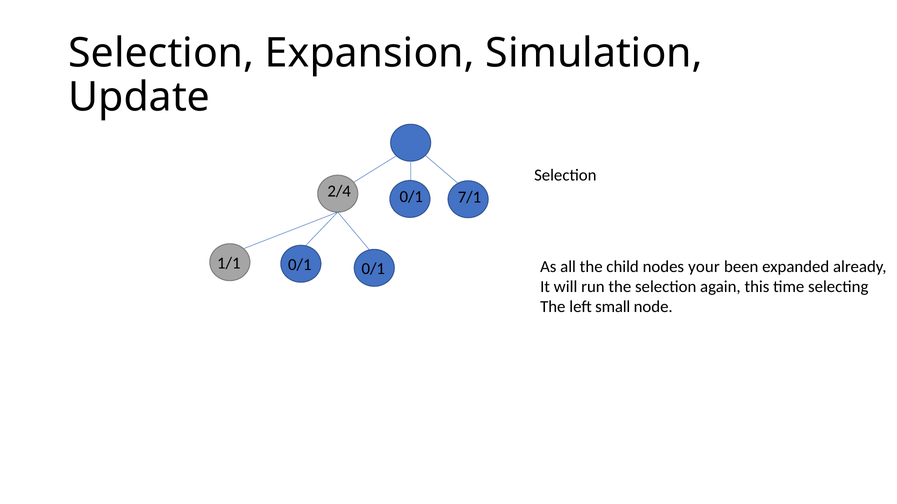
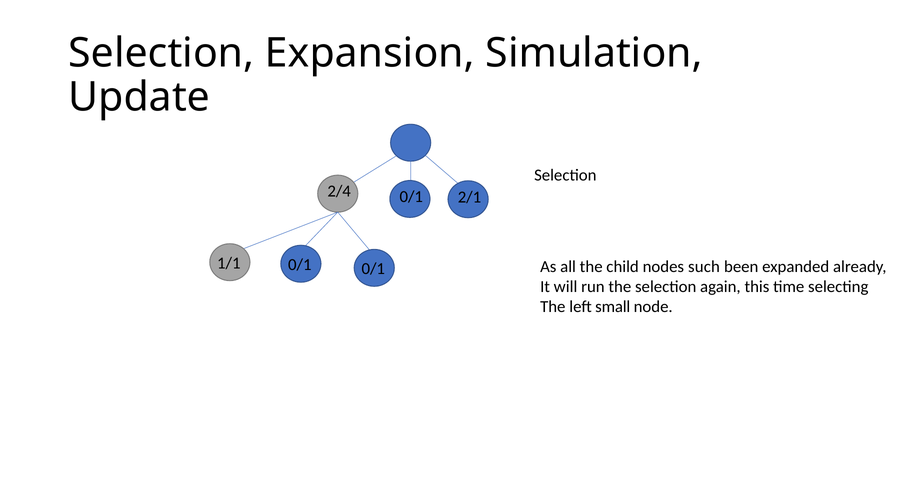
7/1: 7/1 -> 2/1 (469, 197)
your: your -> such (704, 267)
